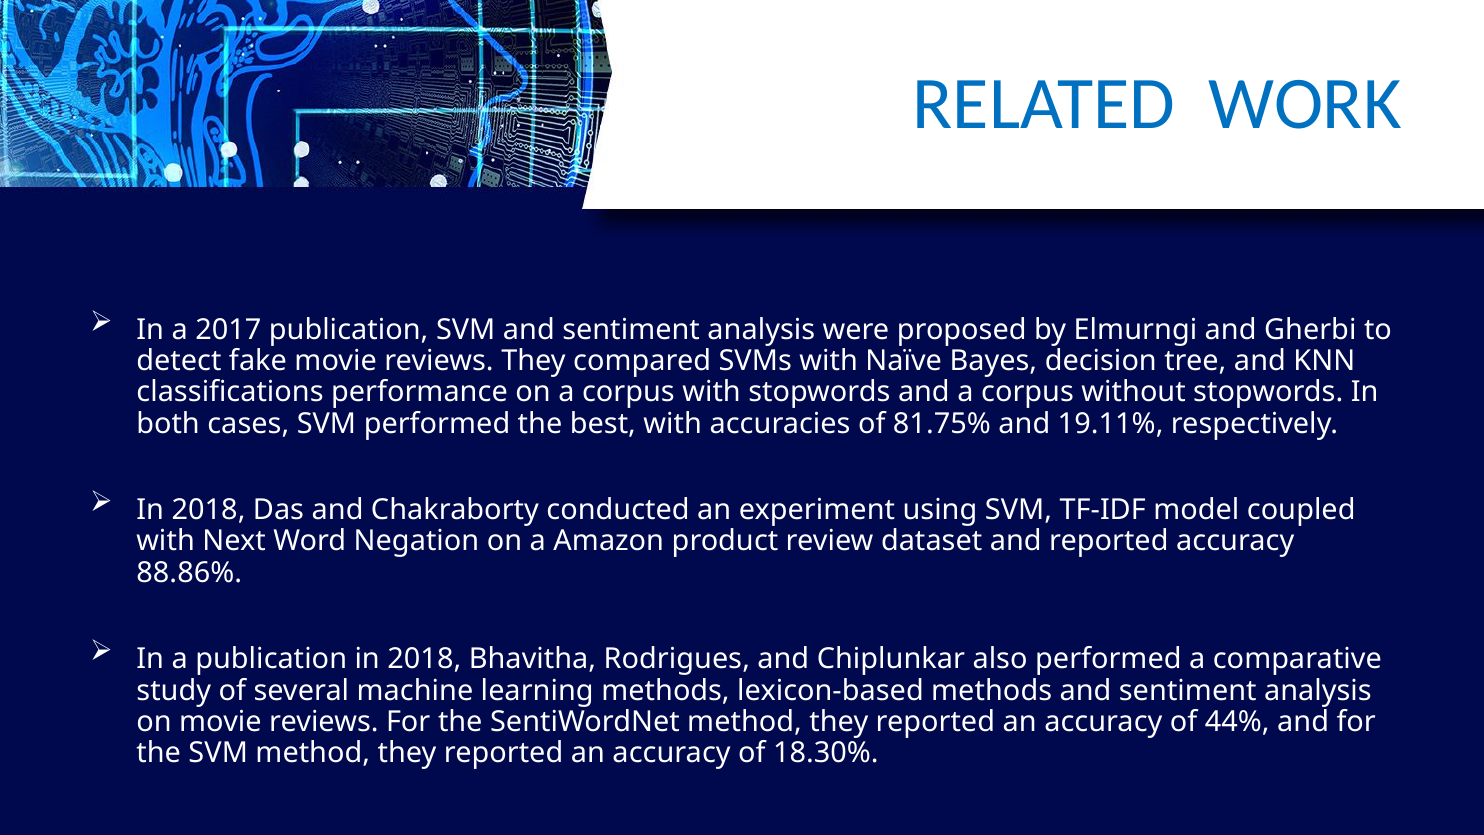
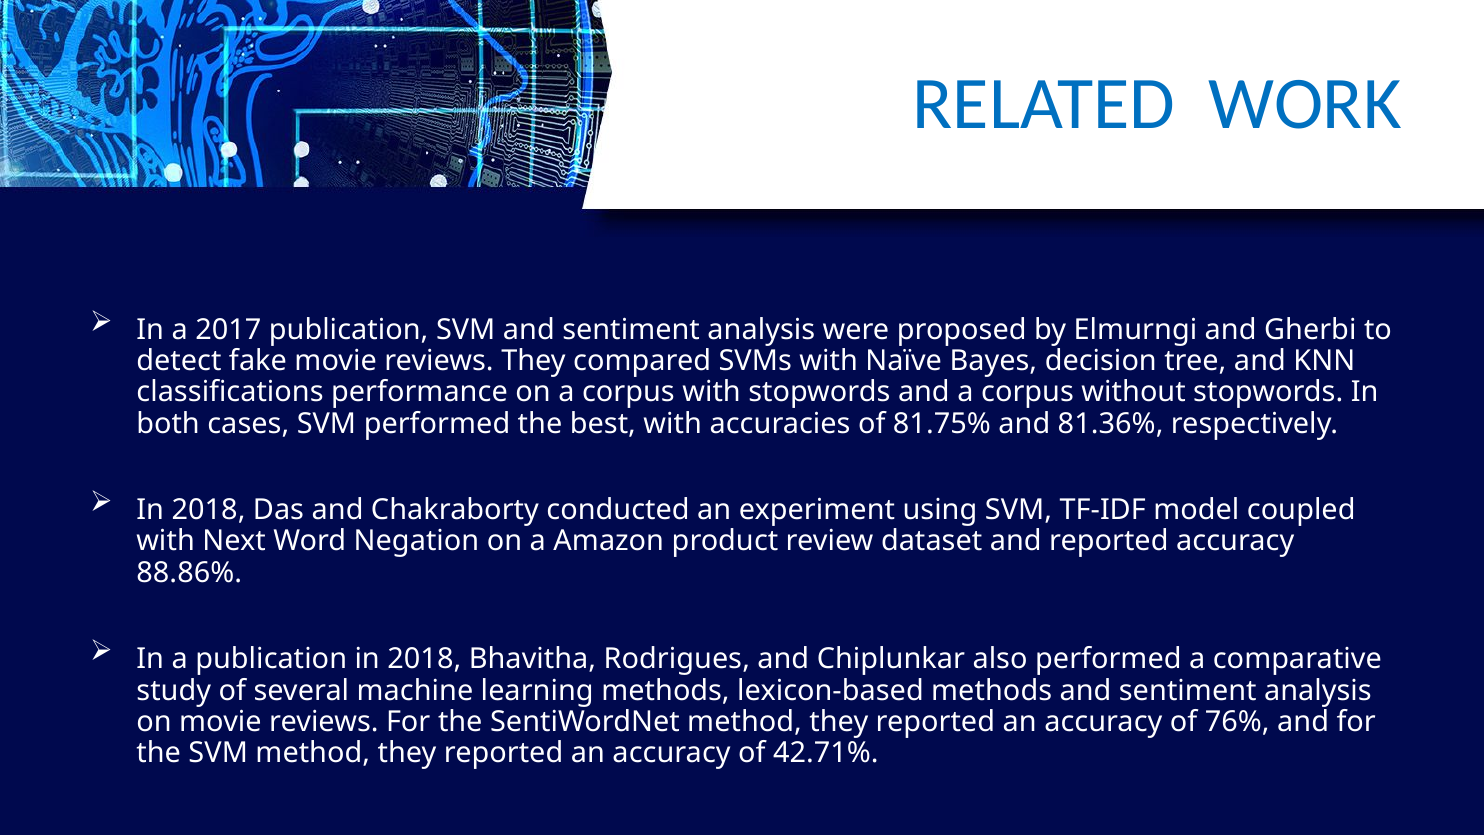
19.11%: 19.11% -> 81.36% (1111, 423)
44%: 44% -> 76% (1237, 722)
18.30%: 18.30% -> 42.71% (826, 753)
